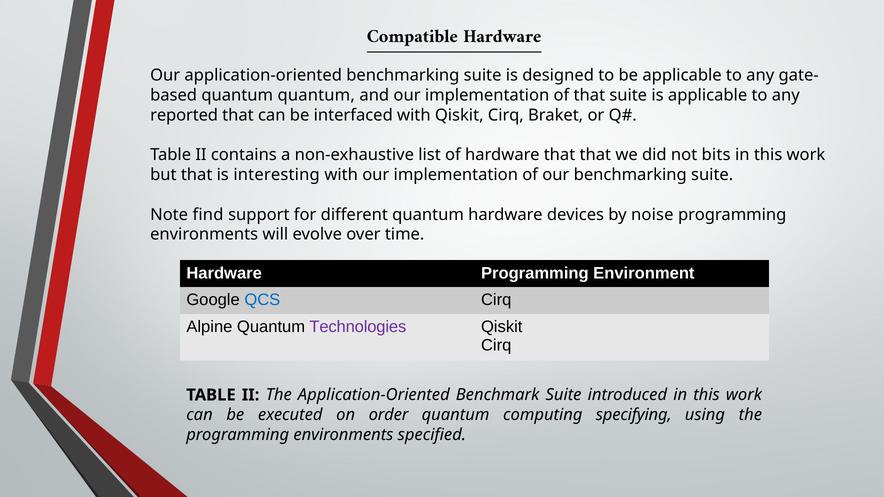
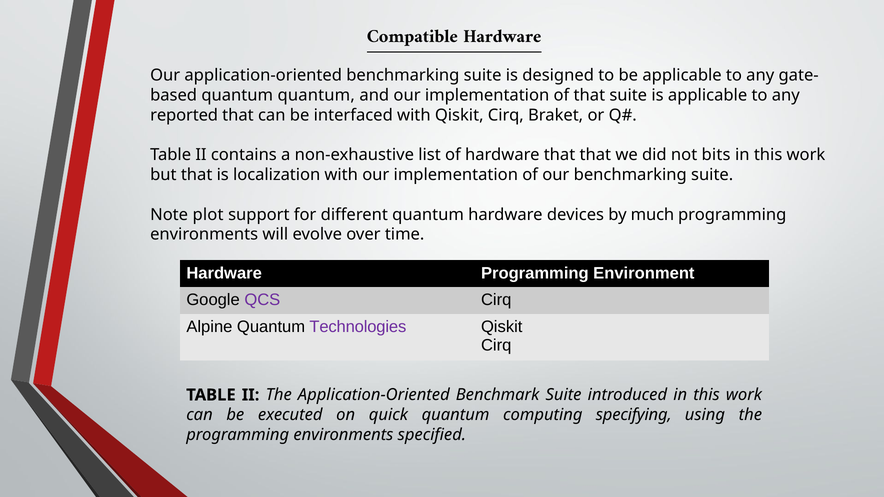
interesting: interesting -> localization (277, 175)
find: find -> plot (208, 215)
noise: noise -> much (652, 215)
QCS colour: blue -> purple (262, 300)
order: order -> quick (388, 415)
